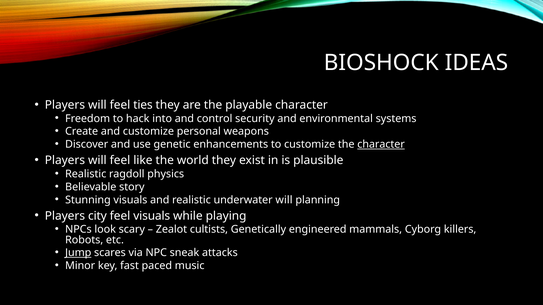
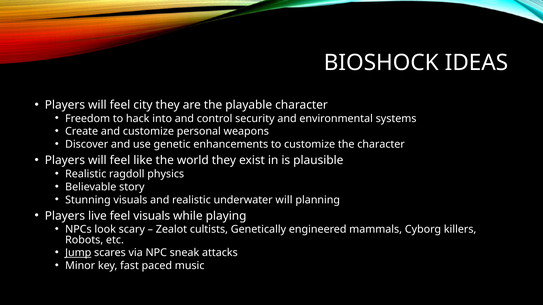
ties: ties -> city (143, 105)
character underline: present -> none (381, 145)
city: city -> live (97, 216)
